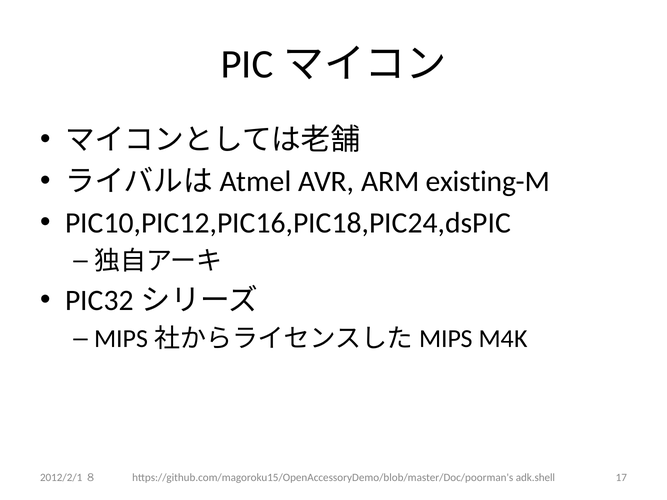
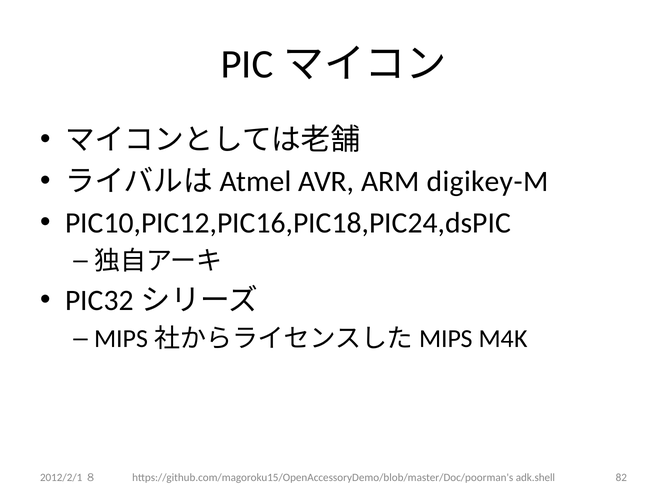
existing-M: existing-M -> digikey-M (488, 181)
17: 17 -> 82 (621, 478)
